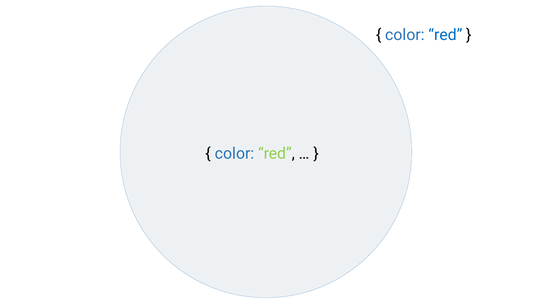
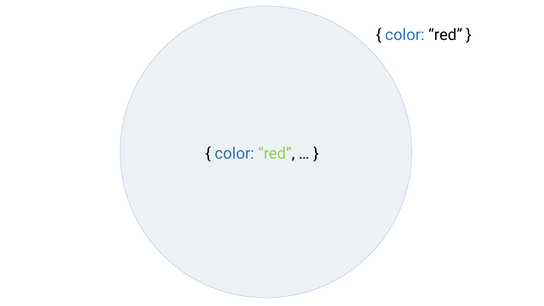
red colour: blue -> black (445, 35)
